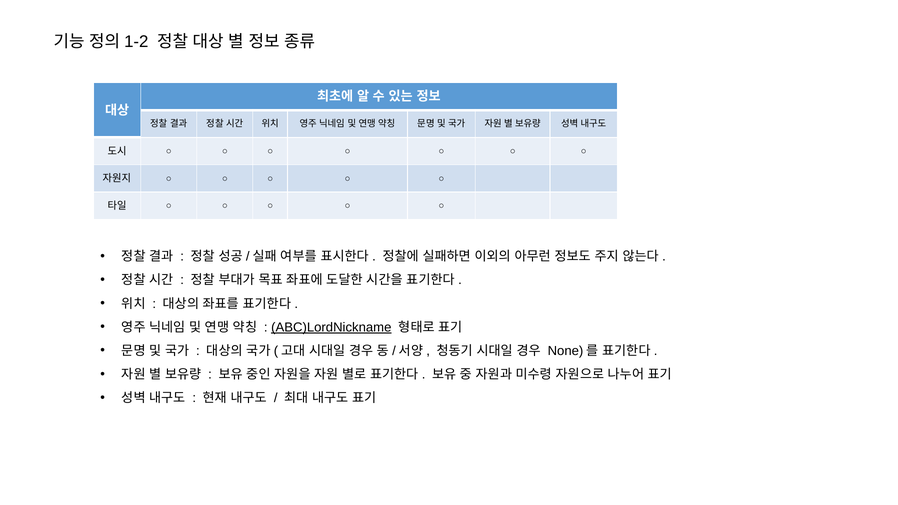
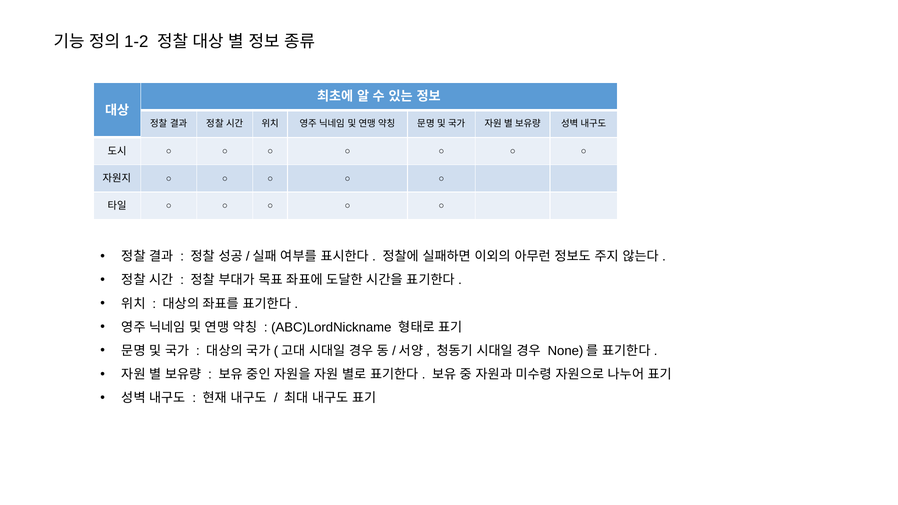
ABC)LordNickname underline: present -> none (331, 327)
